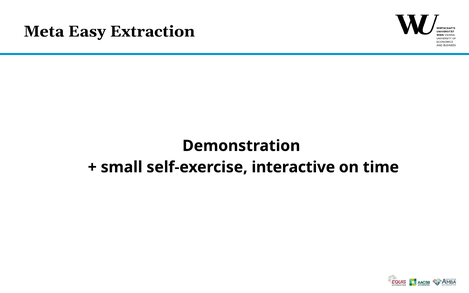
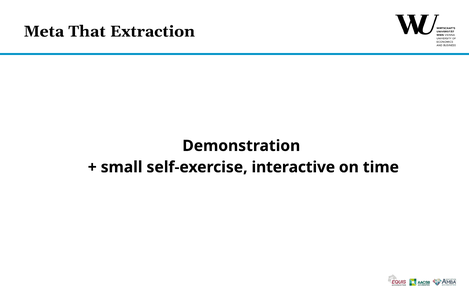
Easy: Easy -> That (87, 31)
